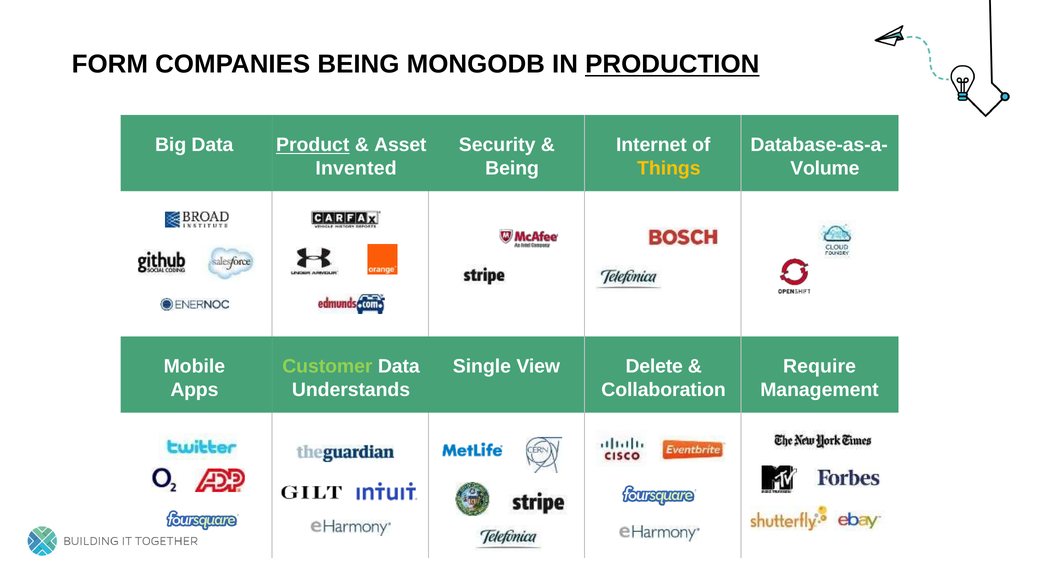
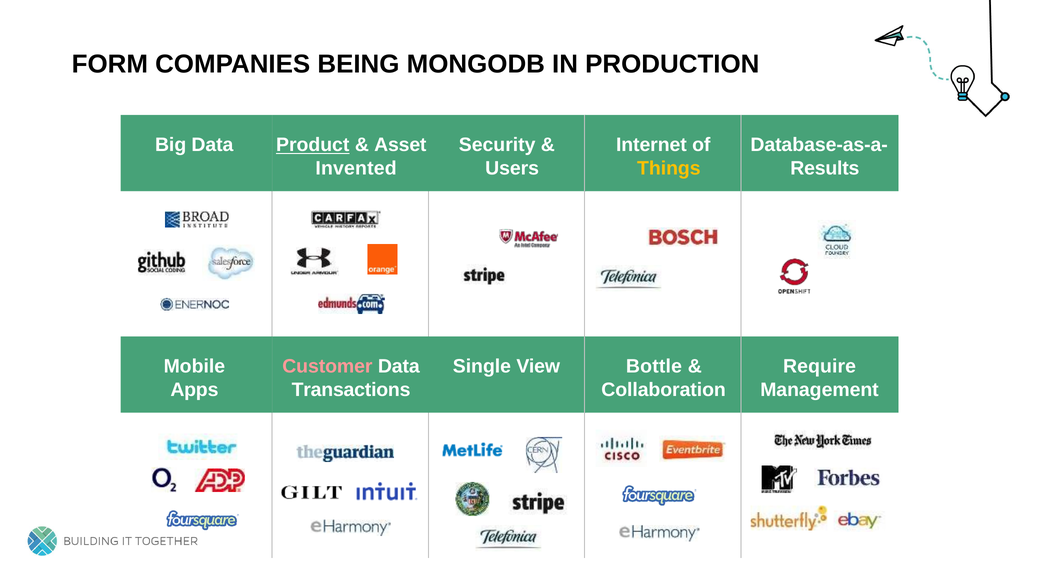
PRODUCTION underline: present -> none (672, 64)
Being: Being -> Users (512, 168)
Volume: Volume -> Results (825, 168)
Customer colour: light green -> pink (327, 367)
Delete: Delete -> Bottle (654, 367)
Understands: Understands -> Transactions (351, 390)
